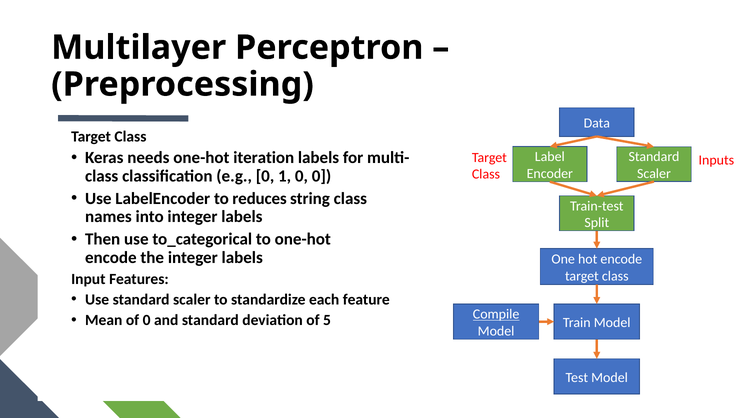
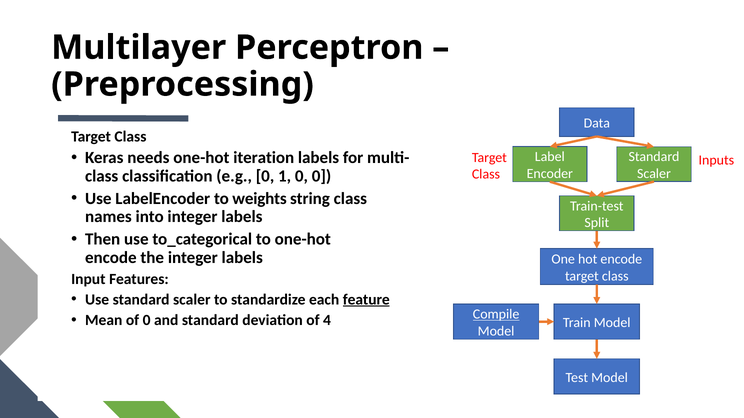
reduces: reduces -> weights (260, 199)
feature underline: none -> present (366, 300)
5: 5 -> 4 (327, 320)
